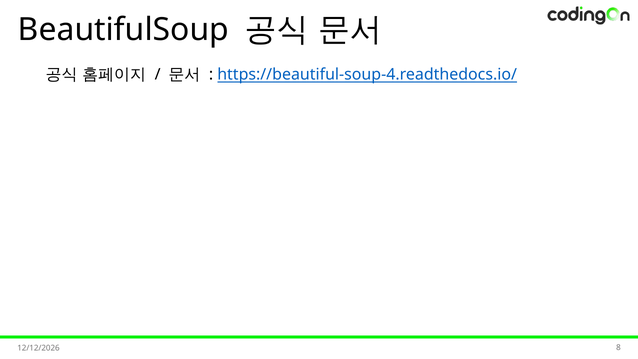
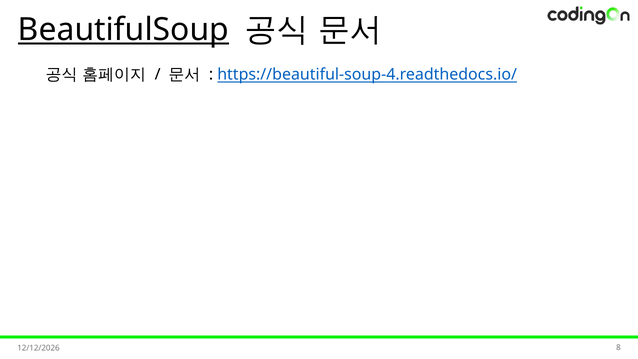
BeautifulSoup underline: none -> present (123, 30)
